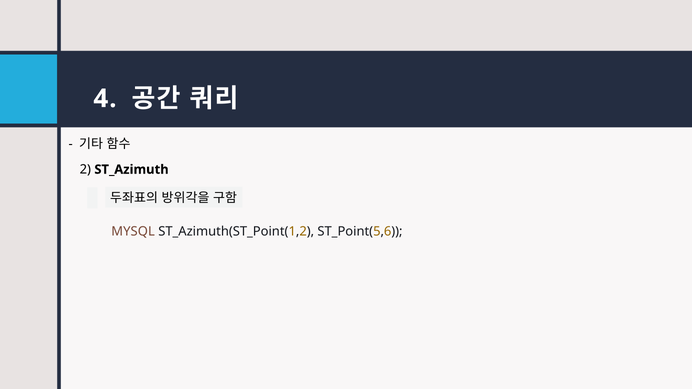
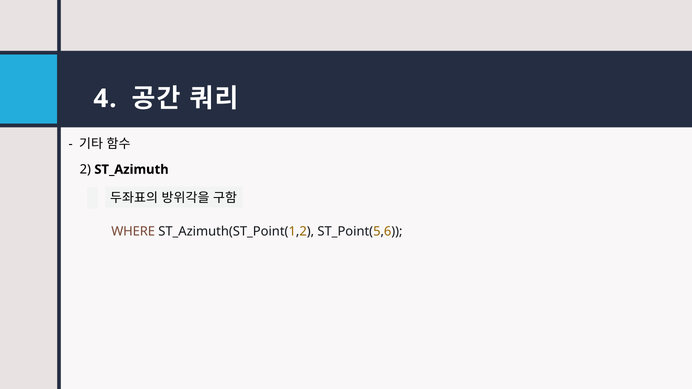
MYSQL: MYSQL -> WHERE (133, 232)
